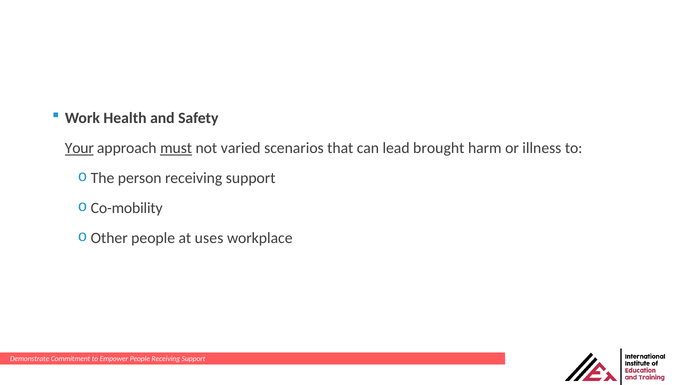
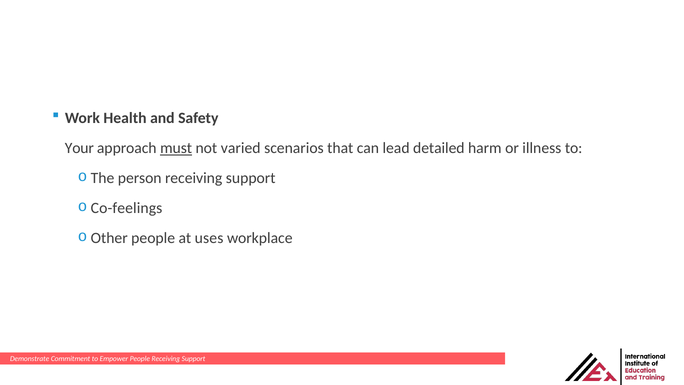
Your underline: present -> none (79, 148)
brought: brought -> detailed (439, 148)
Co-mobility: Co-mobility -> Co-feelings (127, 208)
